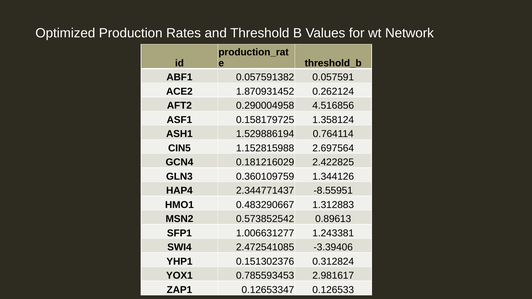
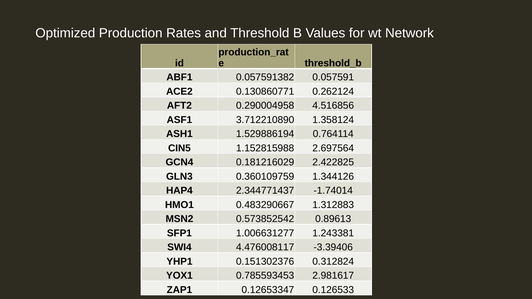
1.870931452: 1.870931452 -> 0.130860771 (265, 92)
0.158179725: 0.158179725 -> 3.712210890 (265, 120)
-8.55951: -8.55951 -> -1.74014 (333, 191)
2.472541085: 2.472541085 -> 4.476008117 (265, 247)
